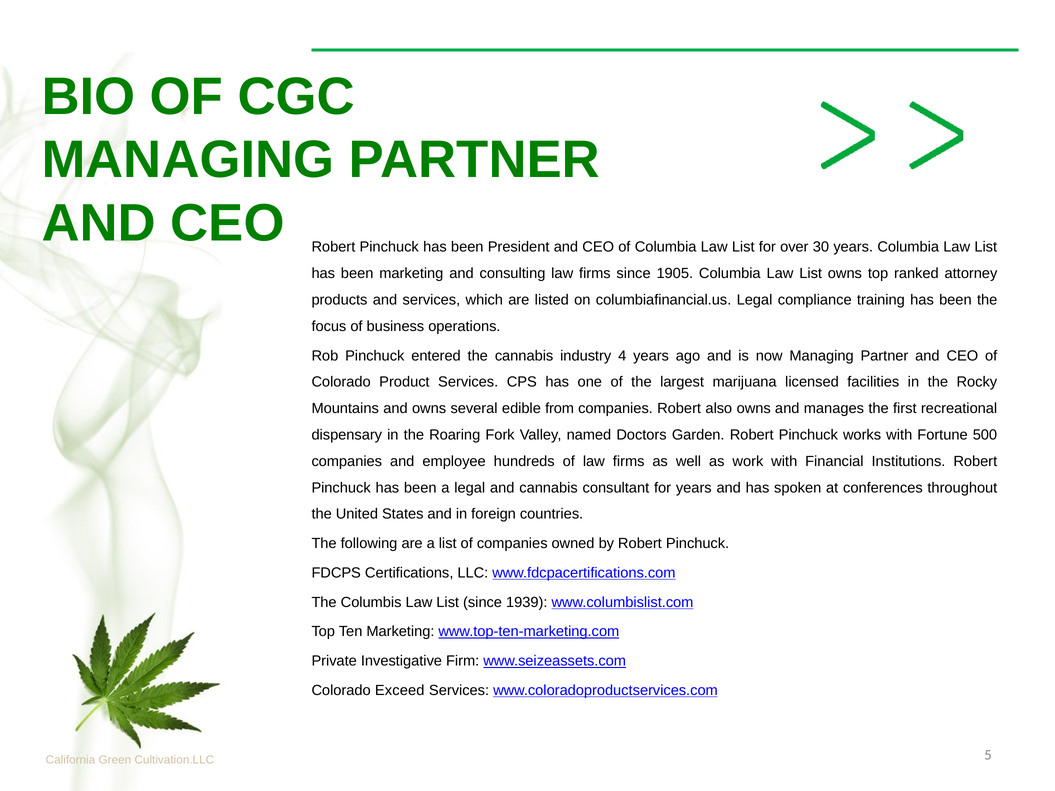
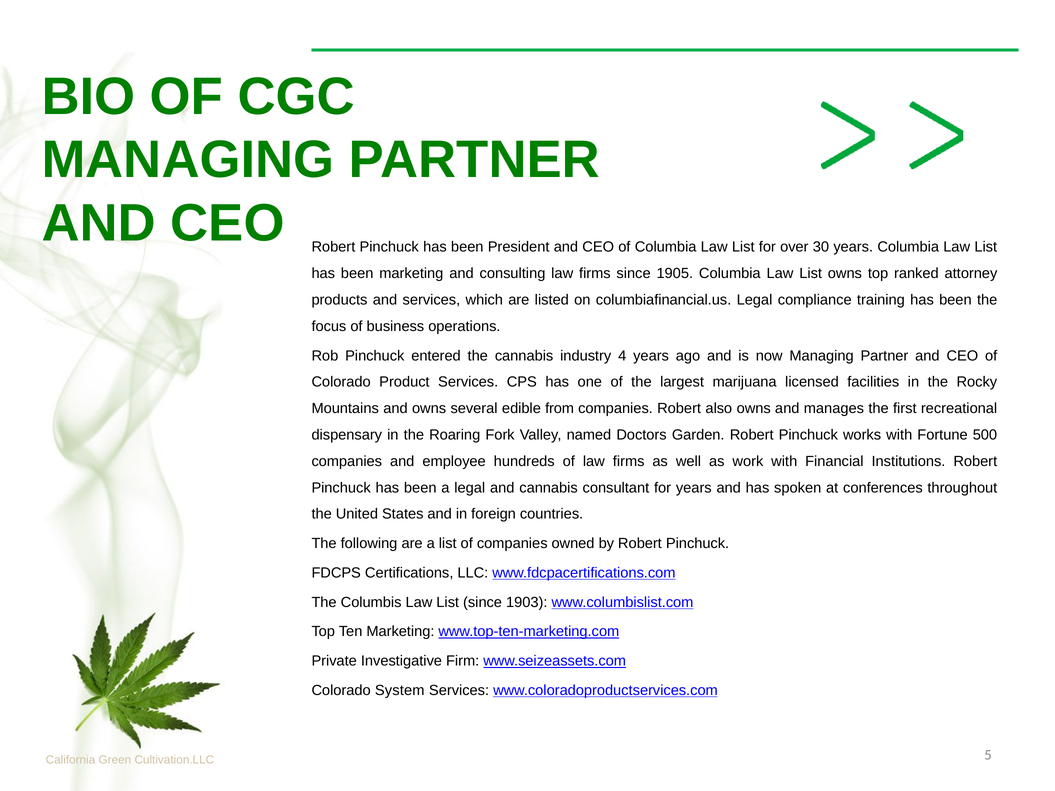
1939: 1939 -> 1903 (527, 602)
Exceed: Exceed -> System (400, 691)
